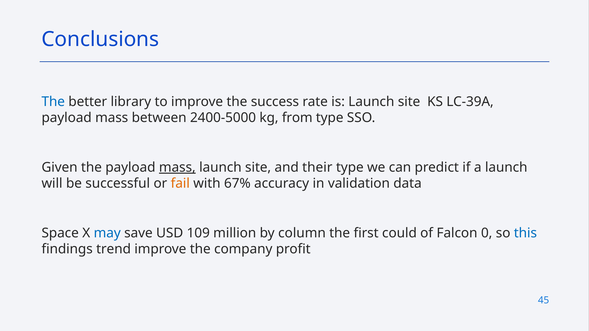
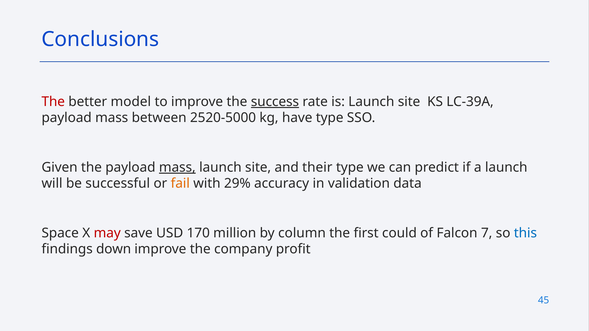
The colour: blue -> red (53, 102)
library: library -> model (131, 102)
success underline: none -> present (275, 102)
2400-5000: 2400-5000 -> 2520-5000 (223, 118)
from: from -> have (297, 118)
67%: 67% -> 29% (237, 184)
may colour: blue -> red (107, 233)
109: 109 -> 170 (198, 233)
0: 0 -> 7 (487, 233)
trend: trend -> down (114, 249)
